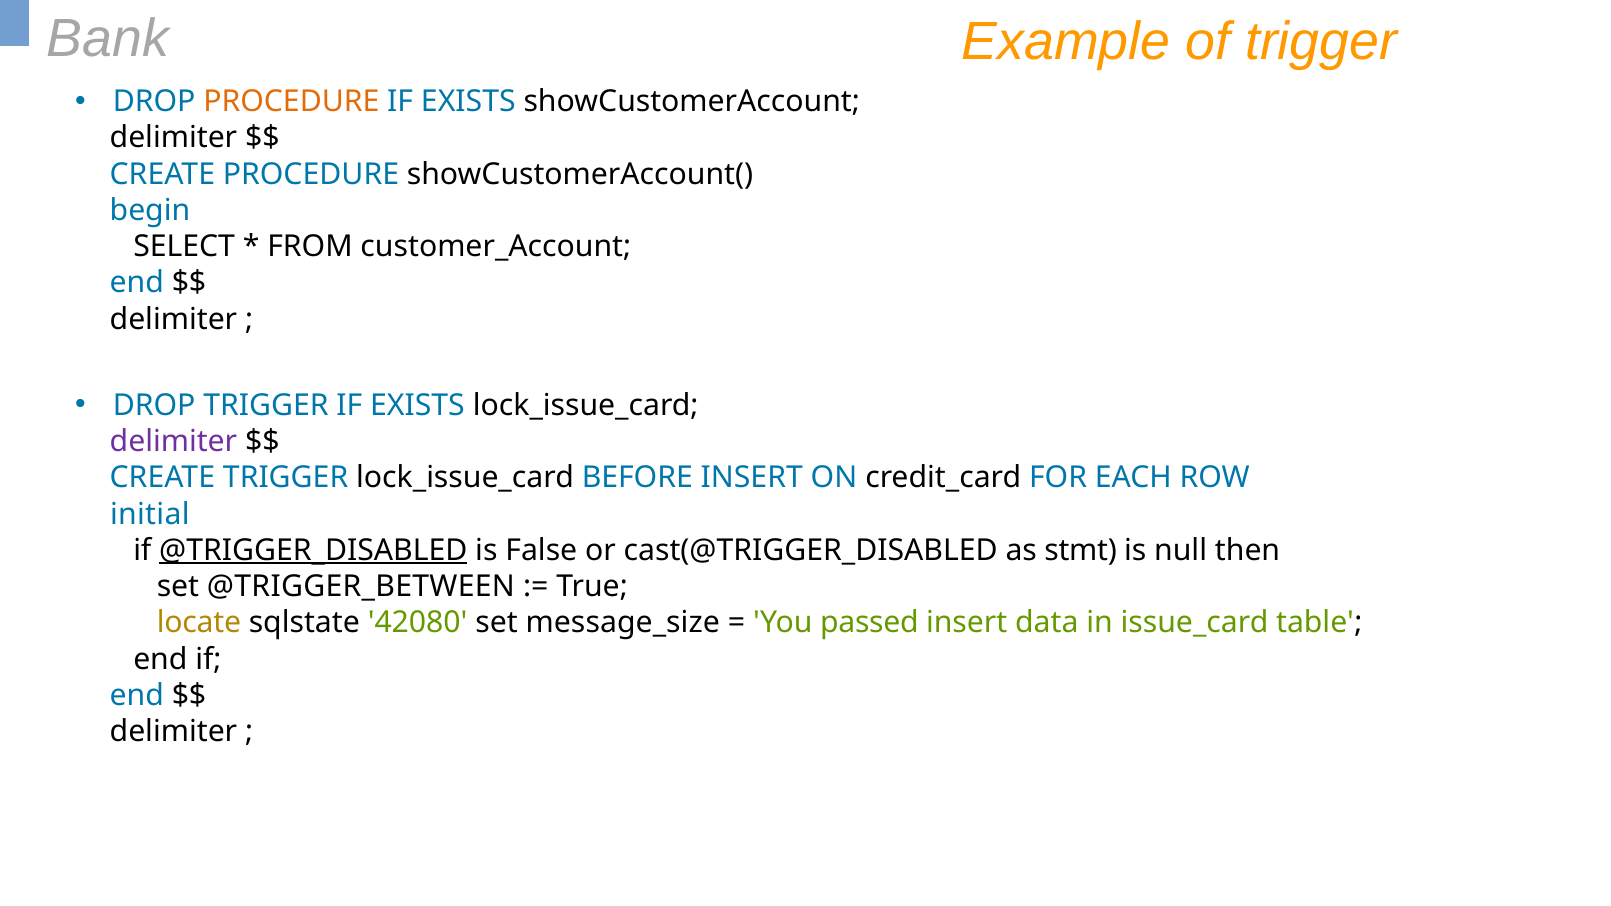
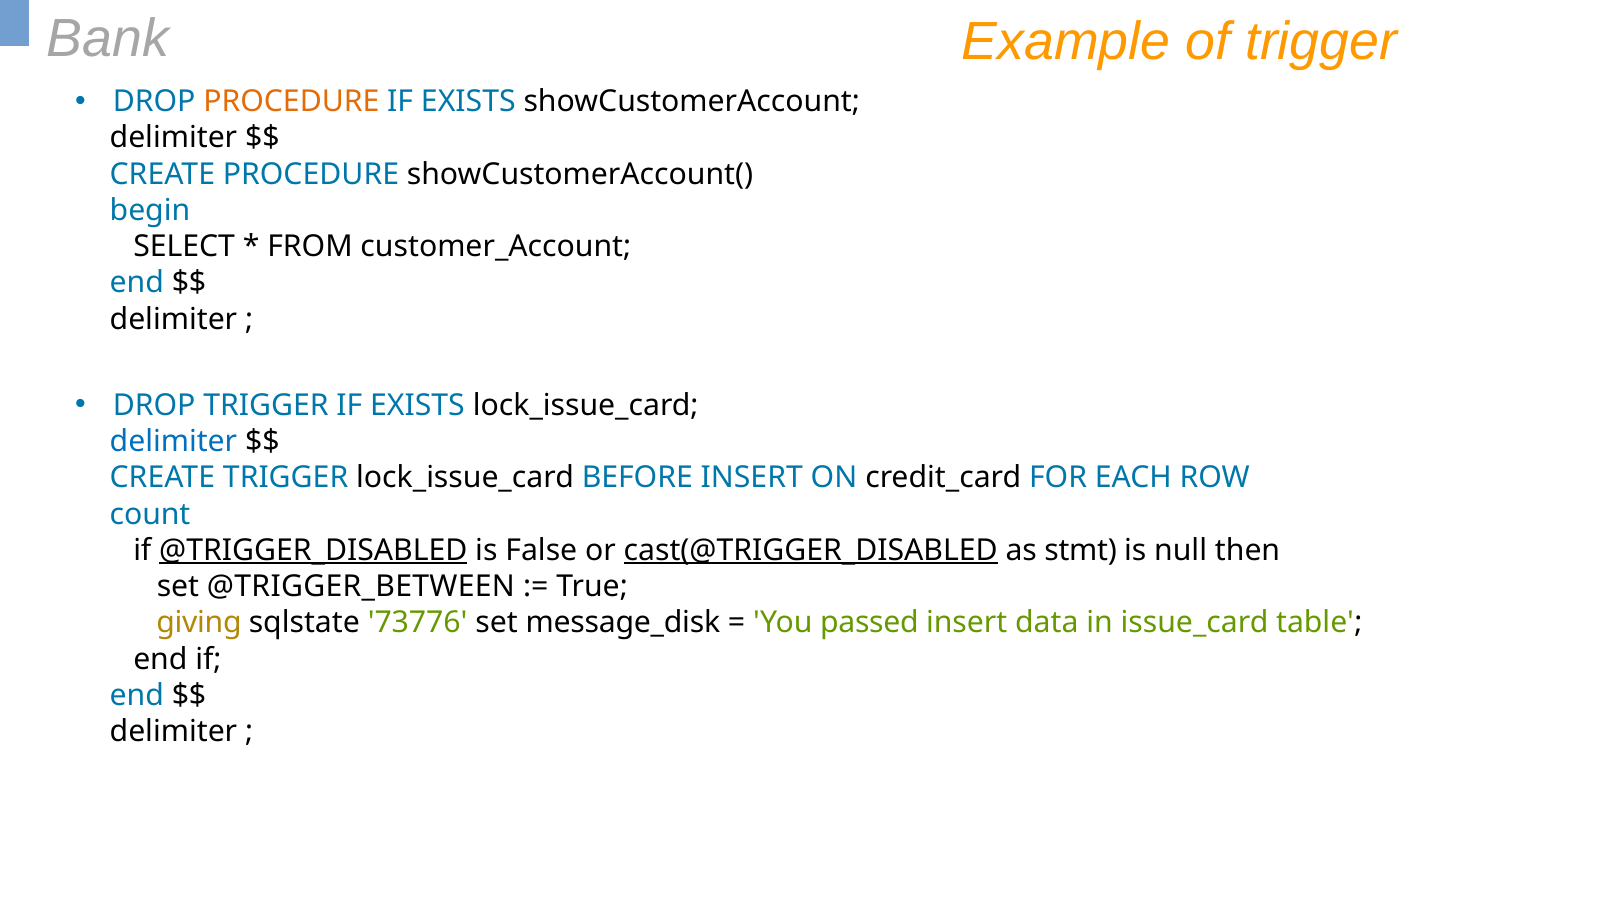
delimiter colour: purple -> blue (173, 442)
initial: initial -> count (150, 514)
cast(@TRIGGER_DISABLED underline: none -> present (811, 550)
locate: locate -> giving (199, 623)
42080: 42080 -> 73776 (418, 623)
message_size: message_size -> message_disk (623, 623)
